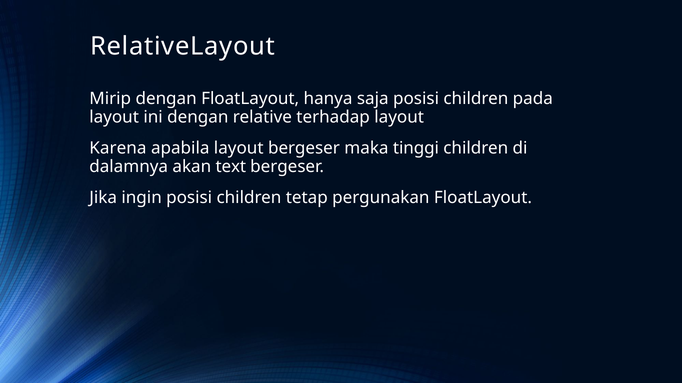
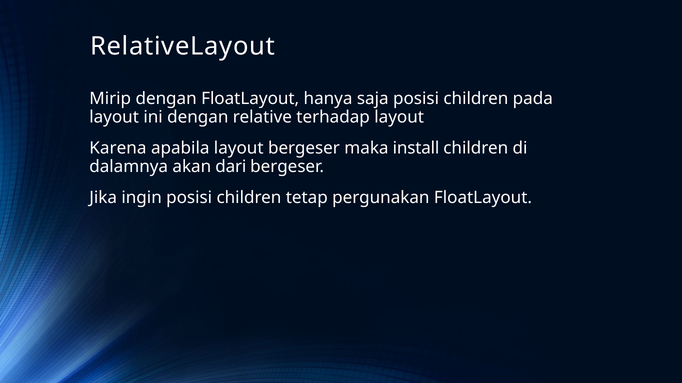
tinggi: tinggi -> install (416, 148)
text: text -> dari (231, 167)
